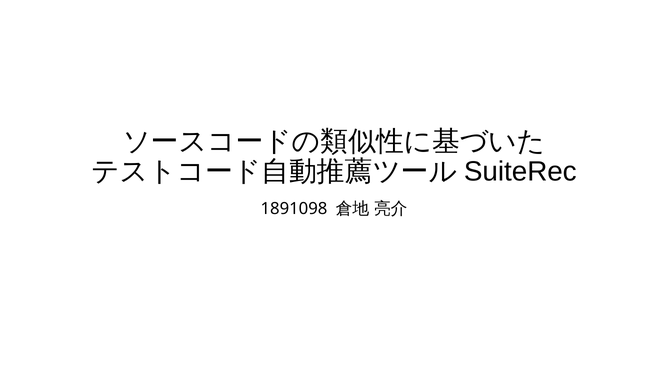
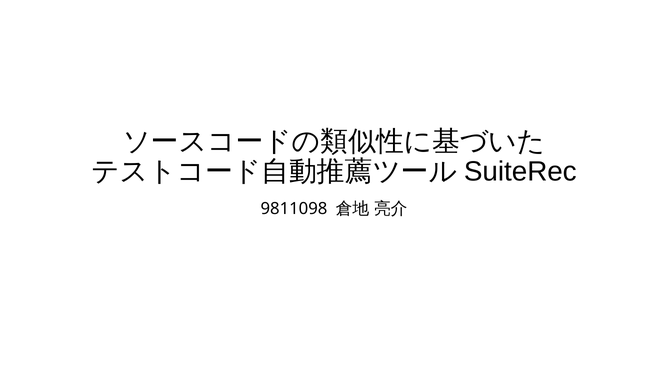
1891098: 1891098 -> 9811098 (294, 209)
